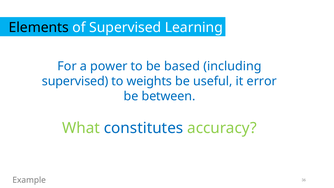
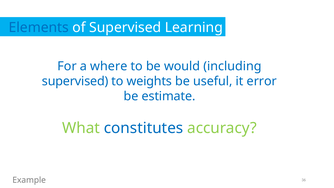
Elements colour: black -> blue (39, 28)
power: power -> where (109, 66)
based: based -> would (182, 66)
between: between -> estimate (169, 96)
